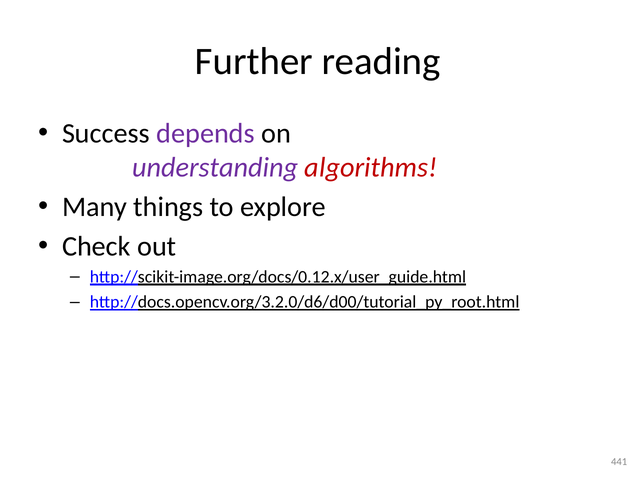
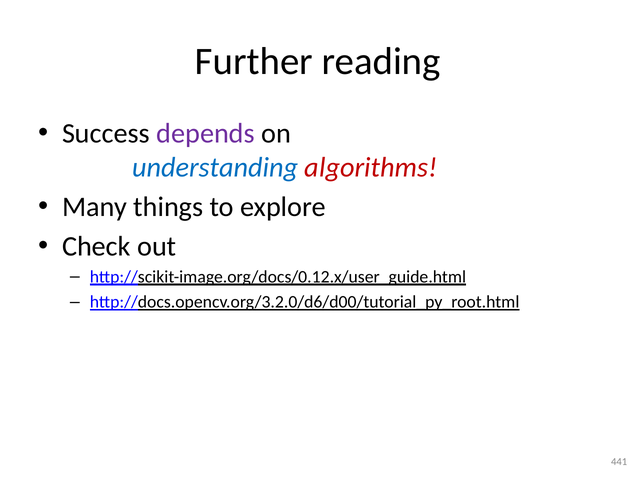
understanding colour: purple -> blue (215, 167)
